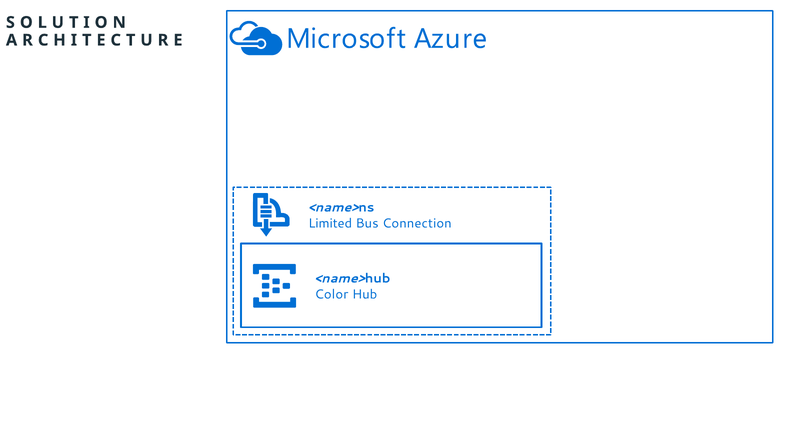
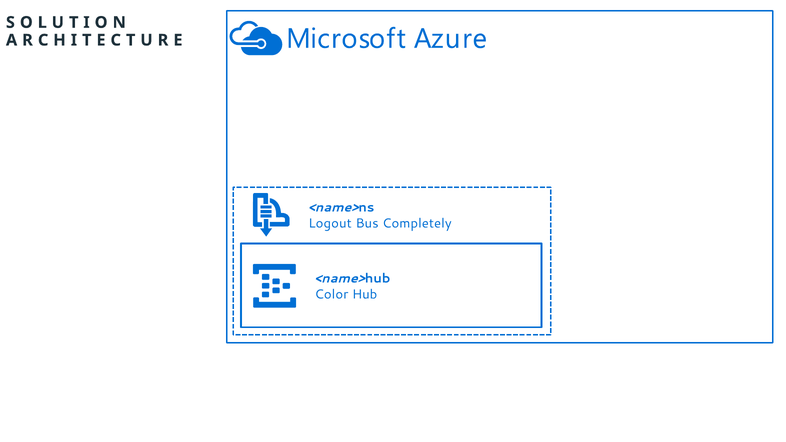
Limited: Limited -> Logout (330, 223)
Connection: Connection -> Completely (417, 223)
